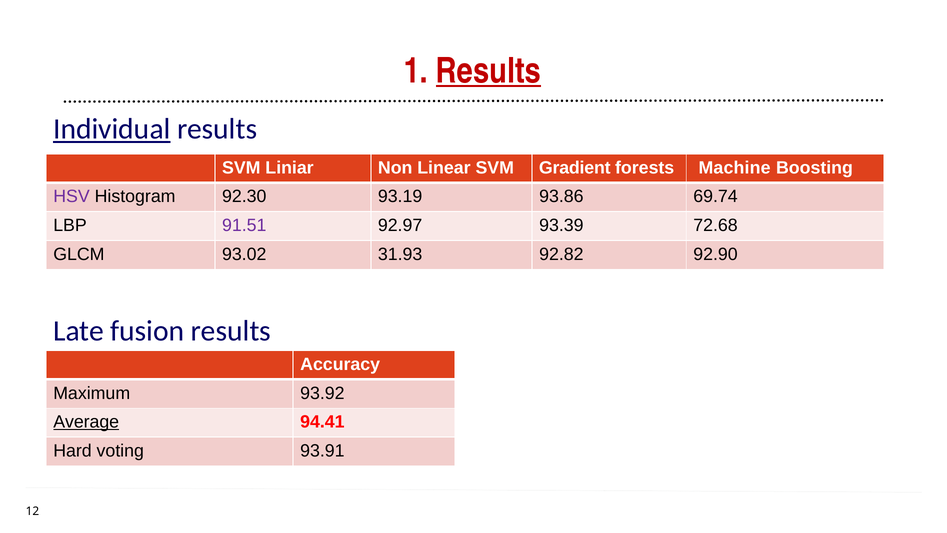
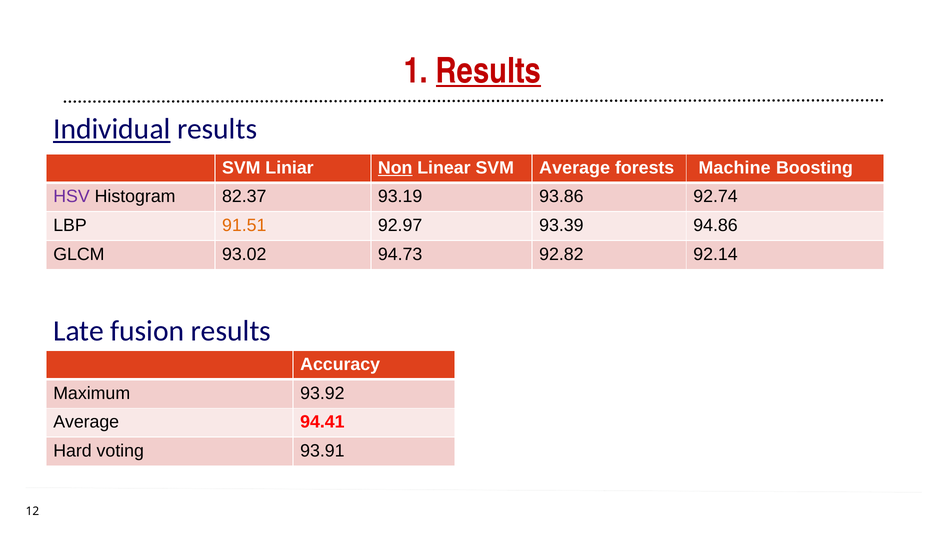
Non underline: none -> present (395, 168)
SVM Gradient: Gradient -> Average (575, 168)
92.30: 92.30 -> 82.37 (244, 196)
69.74: 69.74 -> 92.74 (716, 196)
91.51 colour: purple -> orange (244, 225)
72.68: 72.68 -> 94.86 (716, 225)
31.93: 31.93 -> 94.73 (400, 254)
92.90: 92.90 -> 92.14 (716, 254)
Average underline: present -> none (86, 422)
